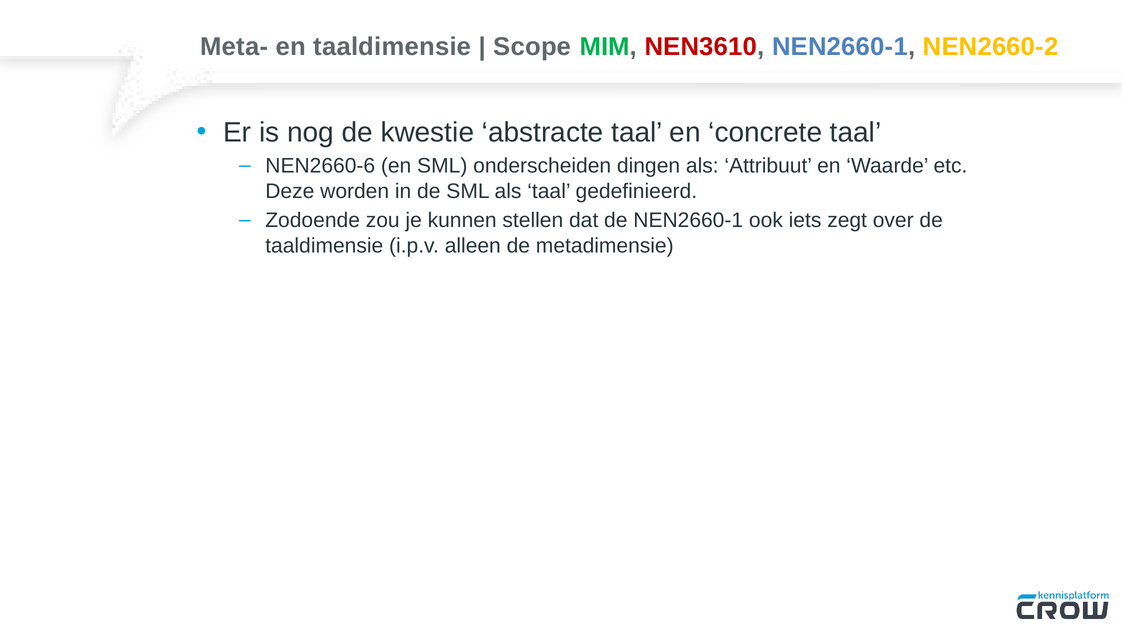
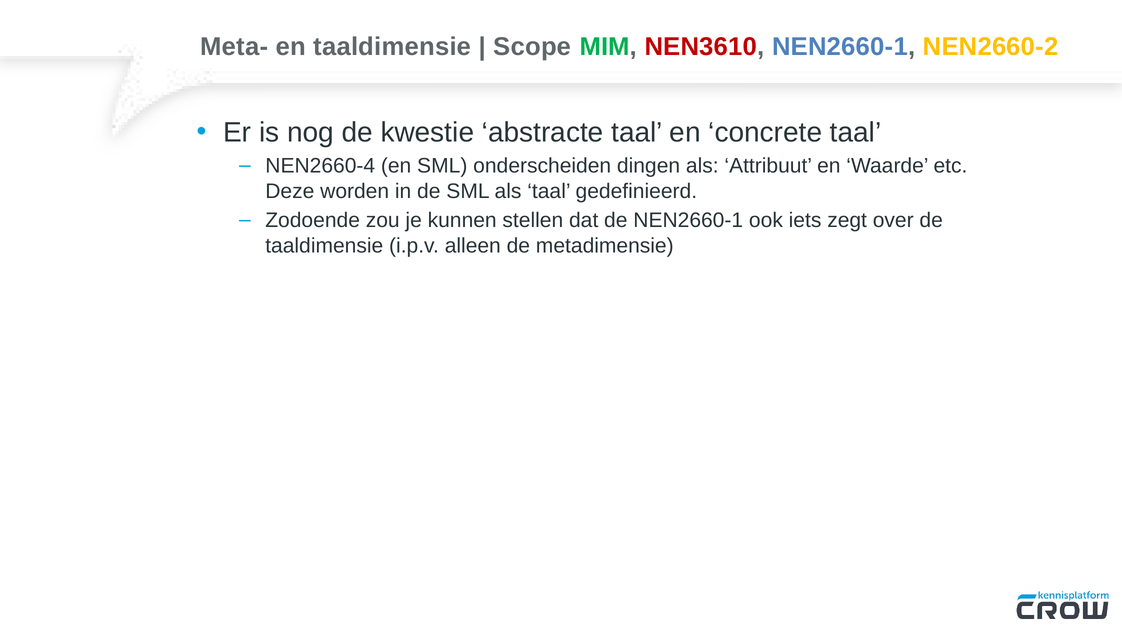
NEN2660-6: NEN2660-6 -> NEN2660-4 (320, 166)
